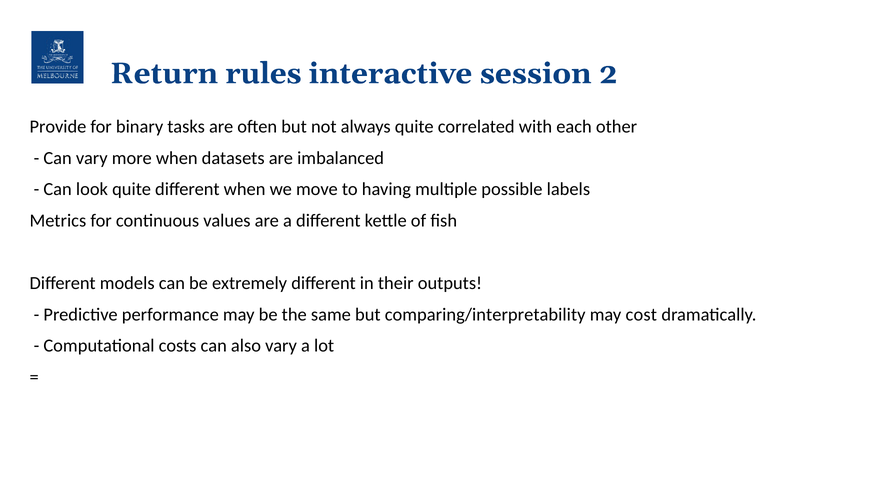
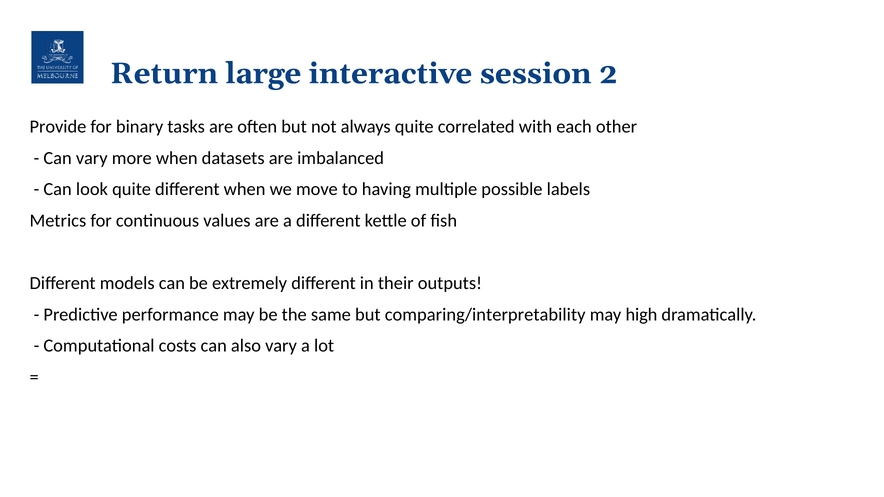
rules: rules -> large (263, 74)
cost: cost -> high (641, 315)
